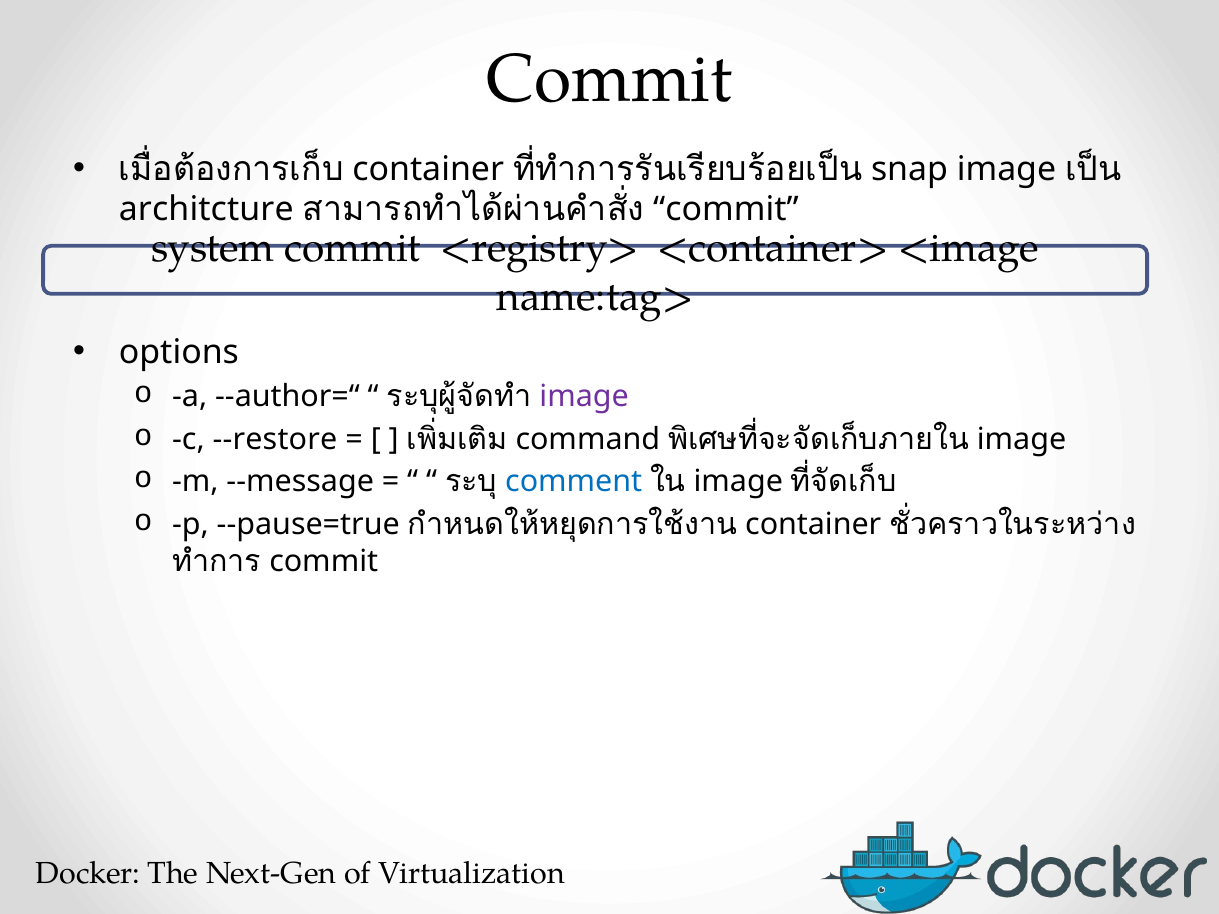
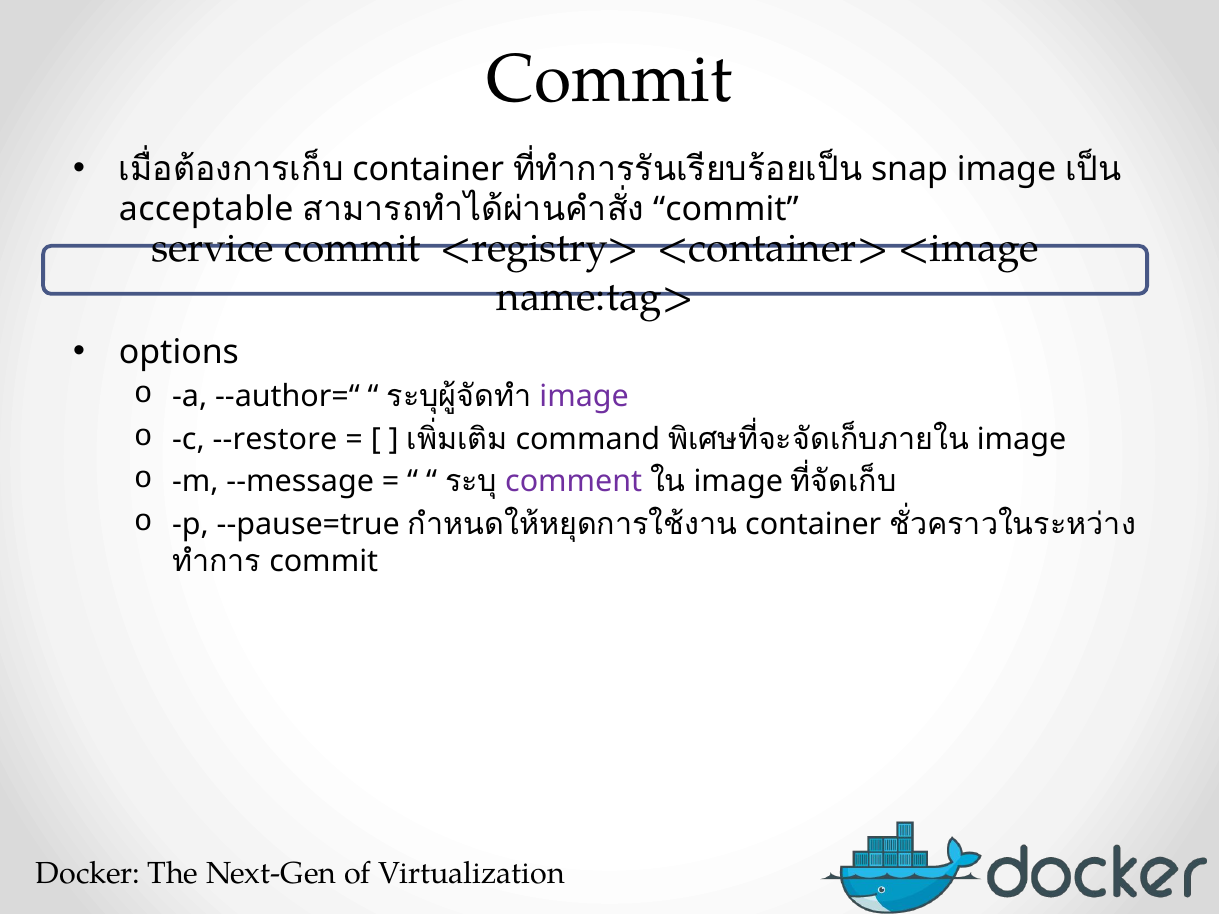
architcture: architcture -> acceptable (206, 210)
system: system -> service (213, 248)
comment colour: blue -> purple (574, 482)
